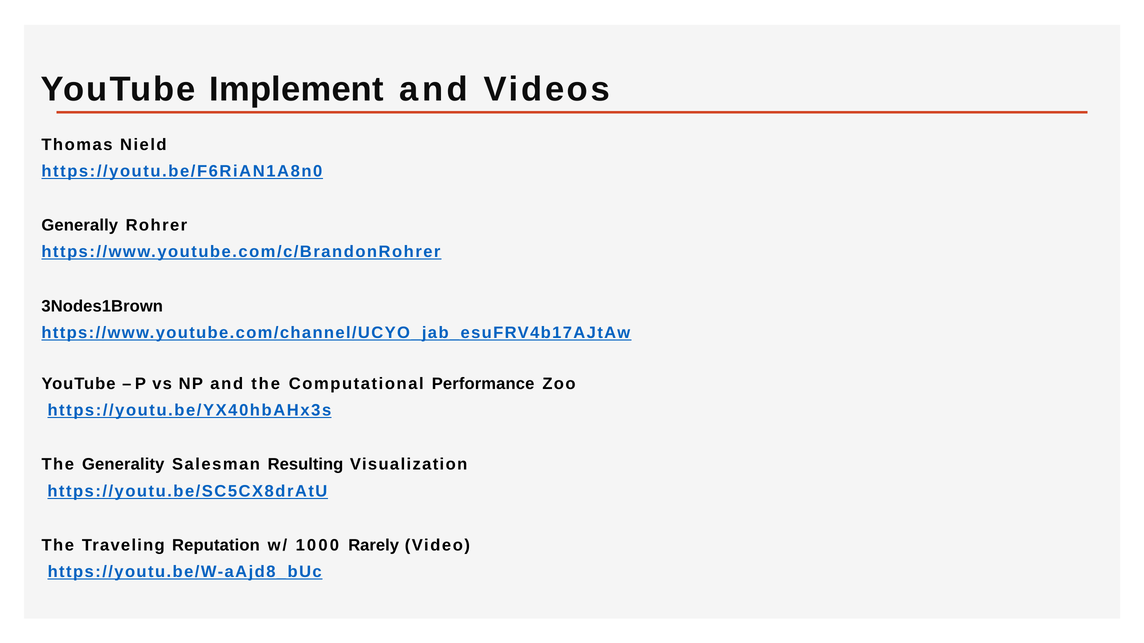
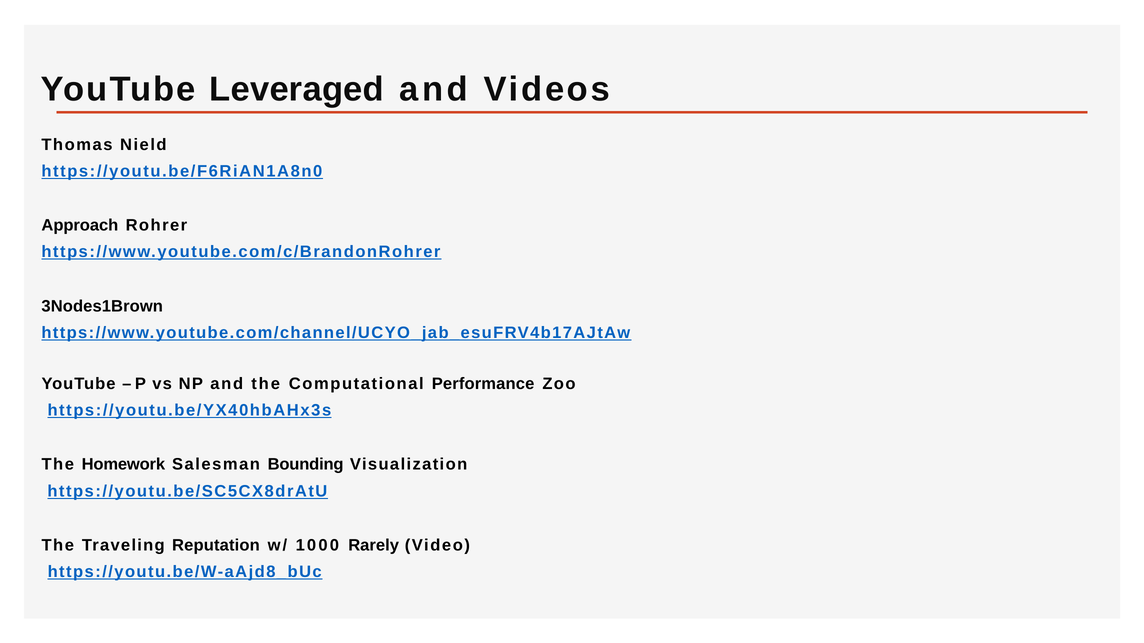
Implement: Implement -> Leveraged (297, 89)
Generally: Generally -> Approach (80, 226)
Generality: Generality -> Homework (123, 465)
Resulting: Resulting -> Bounding (306, 465)
